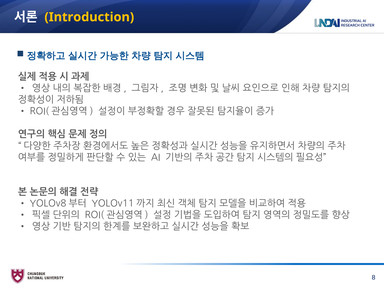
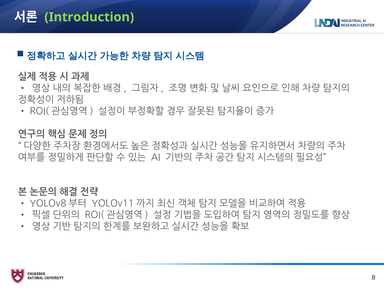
Introduction colour: yellow -> light green (89, 17)
